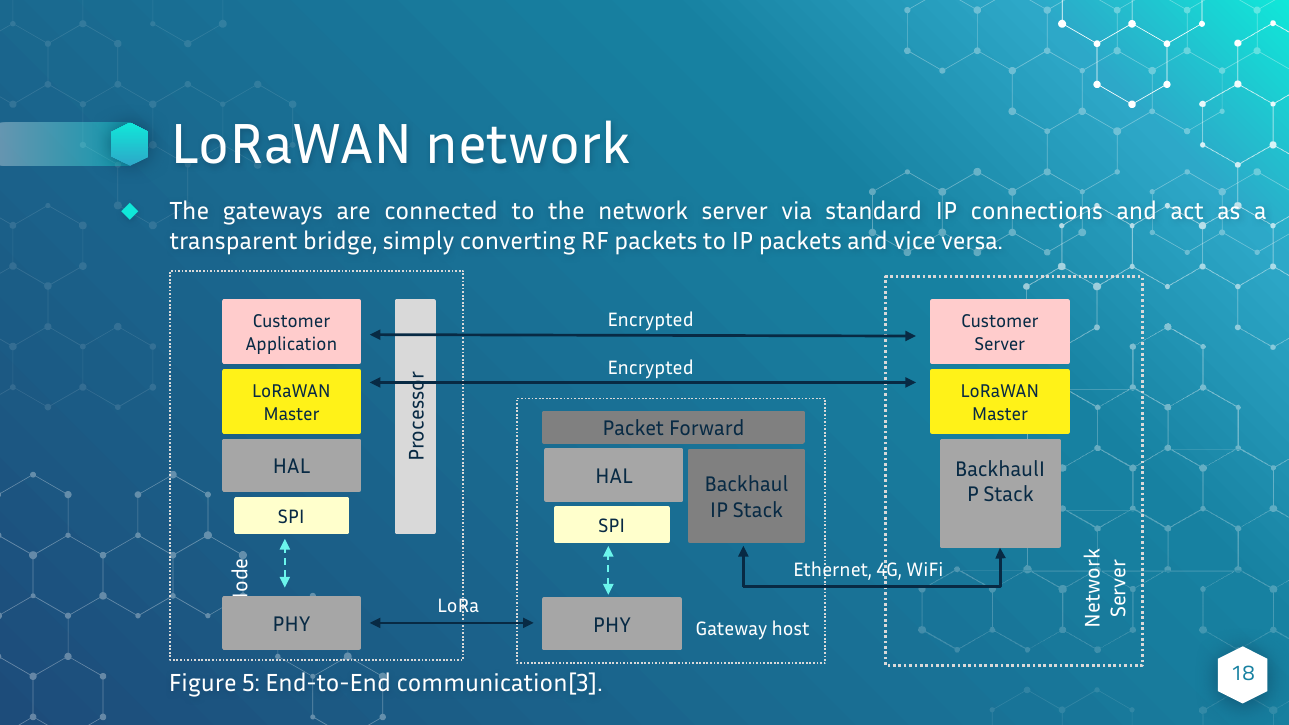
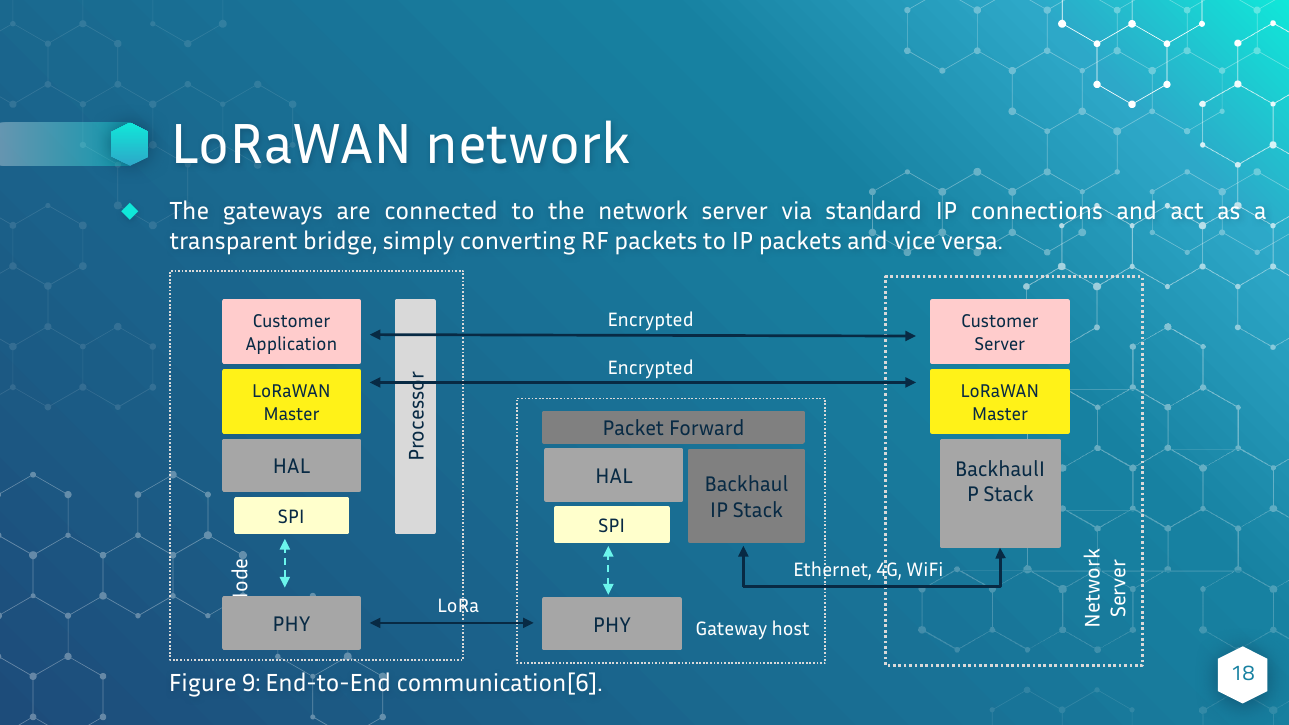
5: 5 -> 9 (251, 683)
communication[3: communication[3 -> communication[6 (500, 683)
